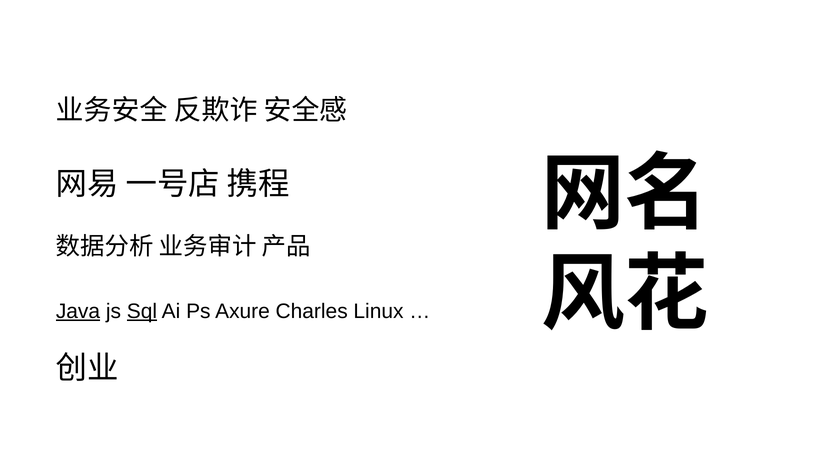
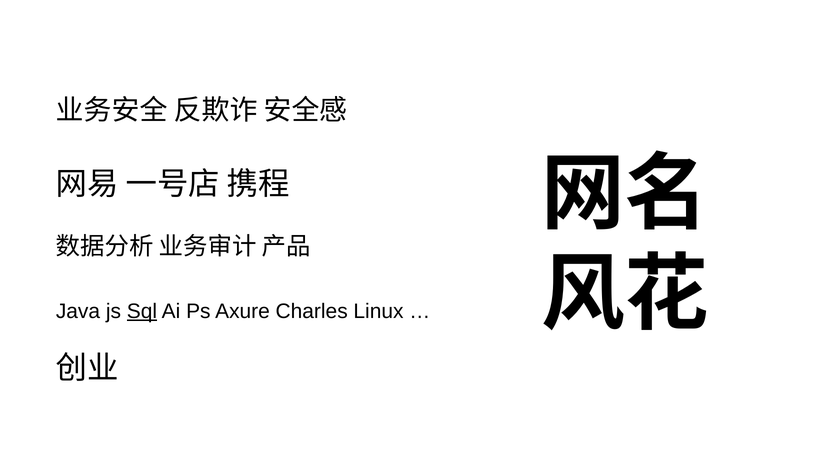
Java underline: present -> none (78, 311)
